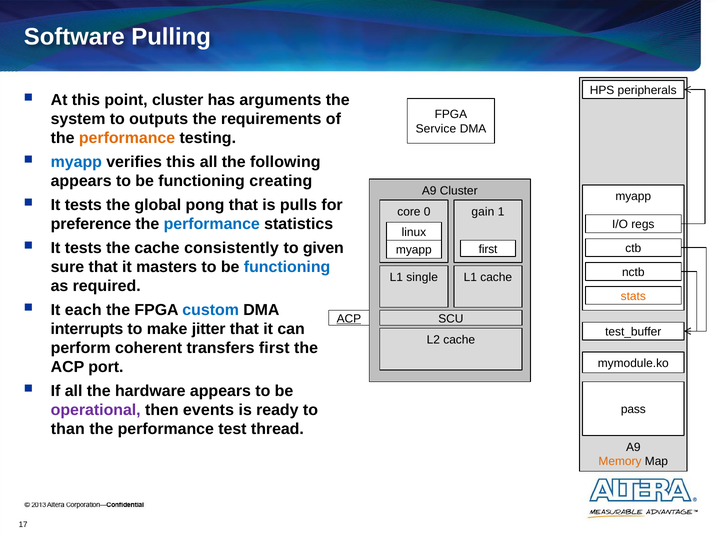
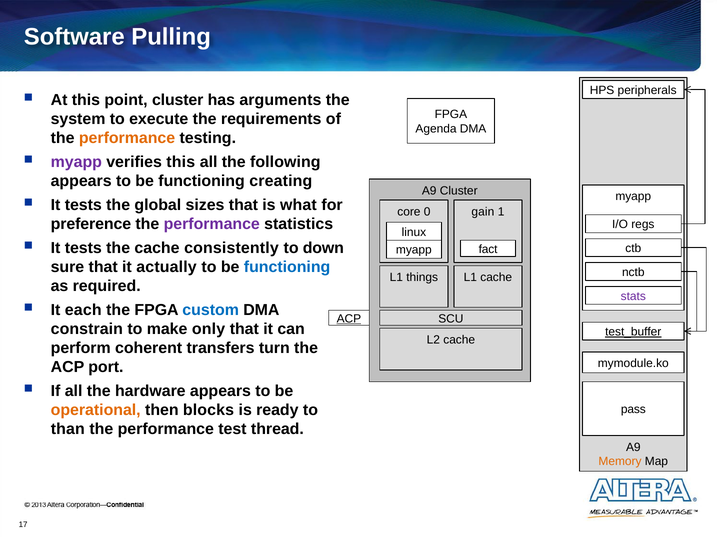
outputs: outputs -> execute (159, 119)
Service: Service -> Agenda (436, 129)
myapp colour: blue -> purple (76, 162)
pong: pong -> sizes (205, 205)
pulls: pulls -> what (298, 205)
performance colour: blue -> purple (212, 224)
given: given -> down (323, 248)
first: first -> fact (488, 250)
masters: masters -> actually (167, 267)
single: single -> things (422, 278)
stats colour: orange -> purple (633, 297)
interrupts: interrupts -> constrain (87, 329)
jitter: jitter -> only (209, 329)
test_buffer underline: none -> present (633, 332)
transfers first: first -> turn (274, 349)
operational colour: purple -> orange (96, 411)
events: events -> blocks (209, 411)
